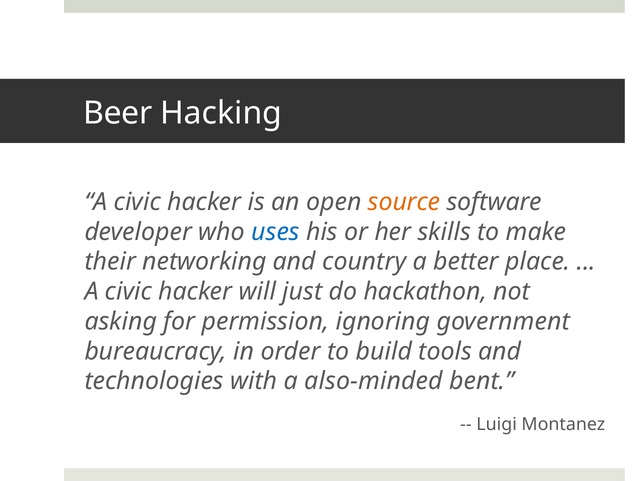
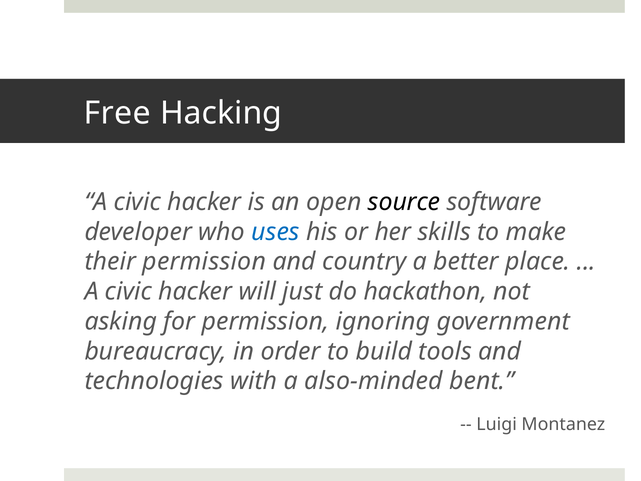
Beer: Beer -> Free (117, 113)
source colour: orange -> black (404, 202)
their networking: networking -> permission (204, 262)
